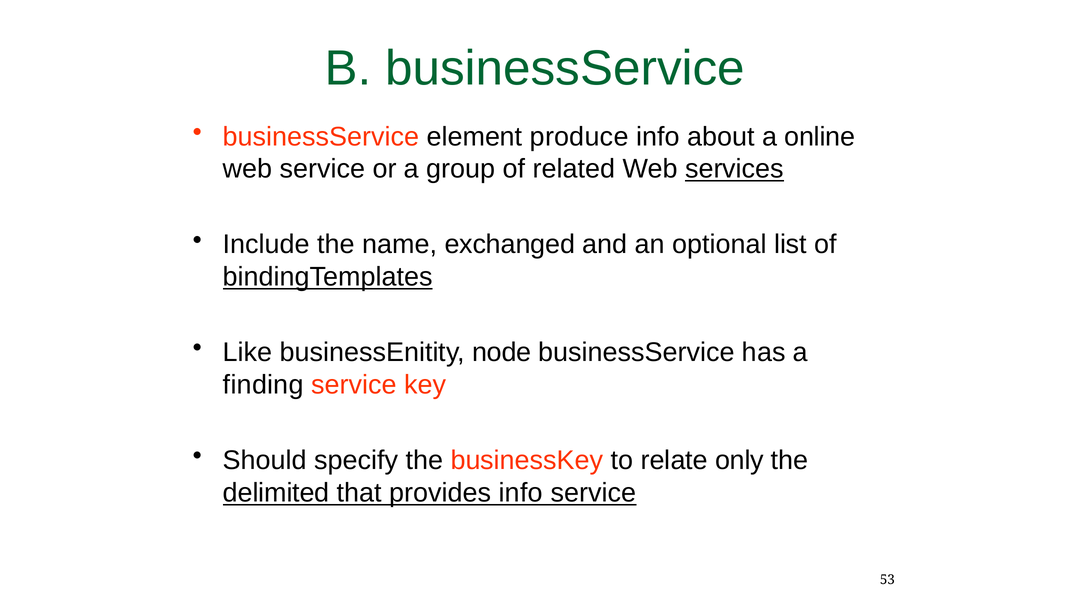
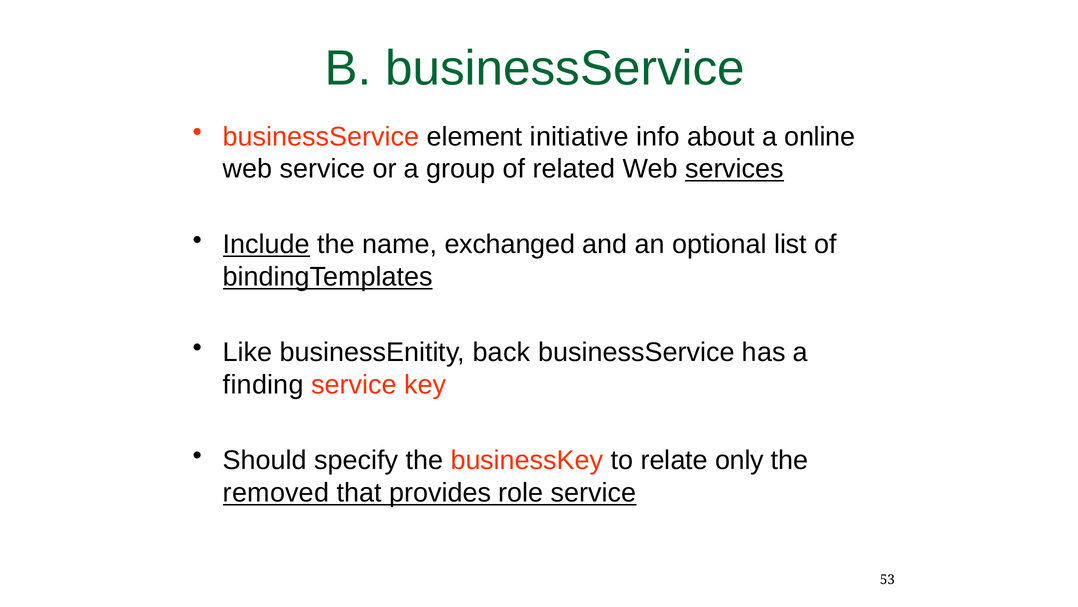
produce: produce -> initiative (579, 137)
Include underline: none -> present (266, 244)
node: node -> back (502, 352)
delimited: delimited -> removed (276, 492)
provides info: info -> role (521, 492)
